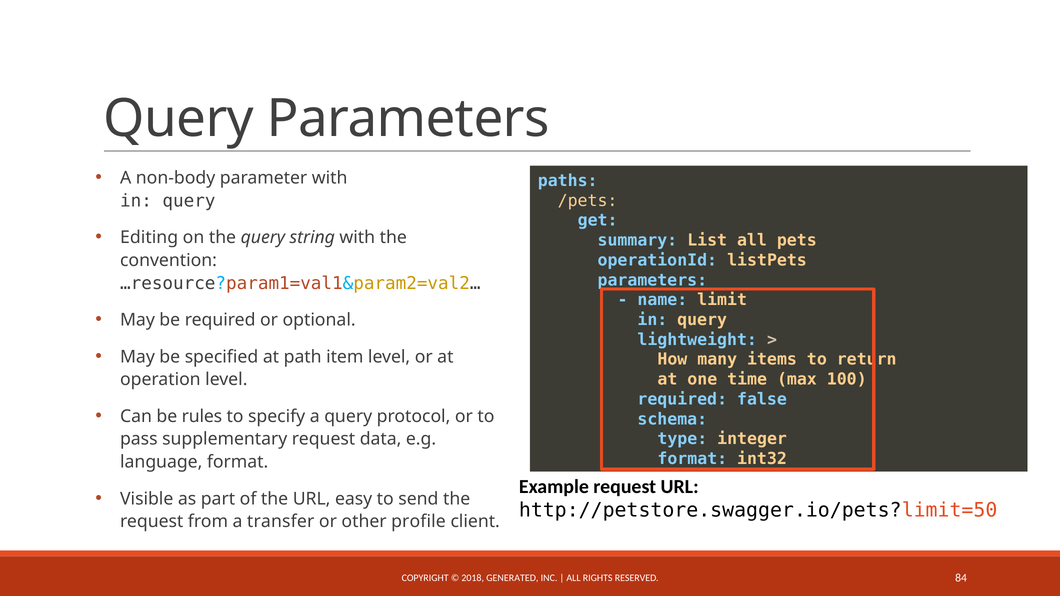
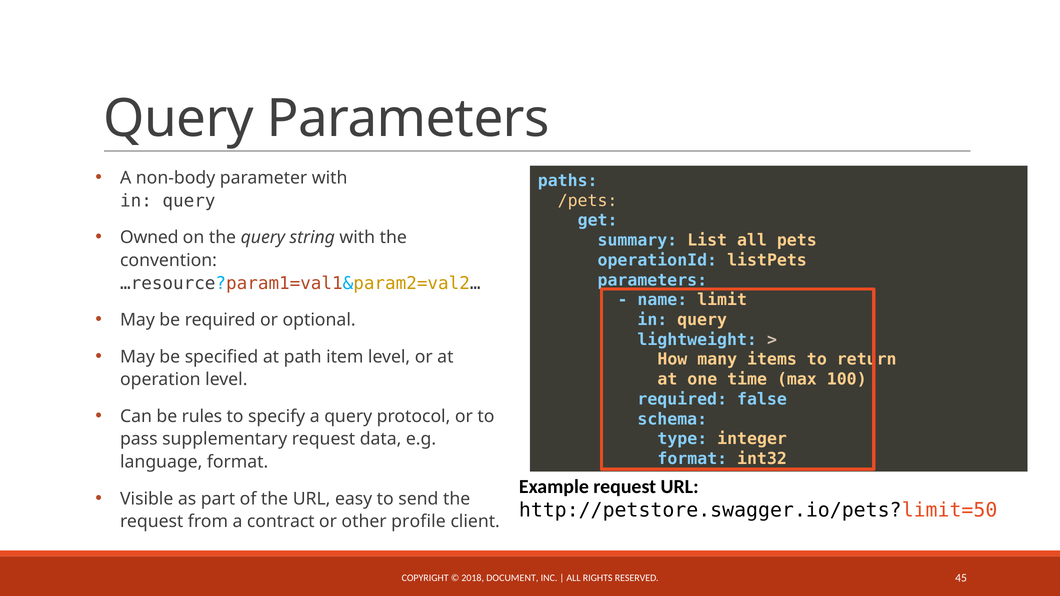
Editing: Editing -> Owned (149, 238)
transfer: transfer -> contract (281, 522)
GENERATED: GENERATED -> DOCUMENT (512, 578)
84: 84 -> 45 (961, 578)
